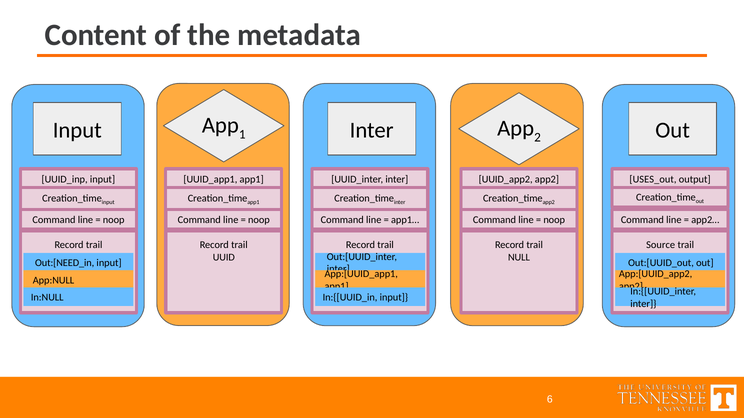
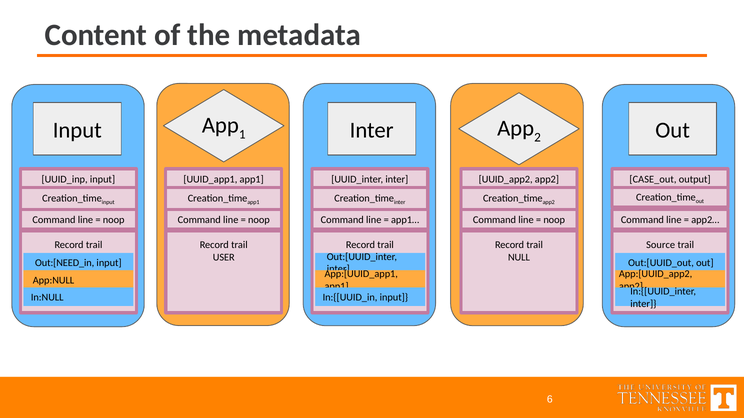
USES_out: USES_out -> CASE_out (653, 180)
UUID: UUID -> USER (224, 258)
